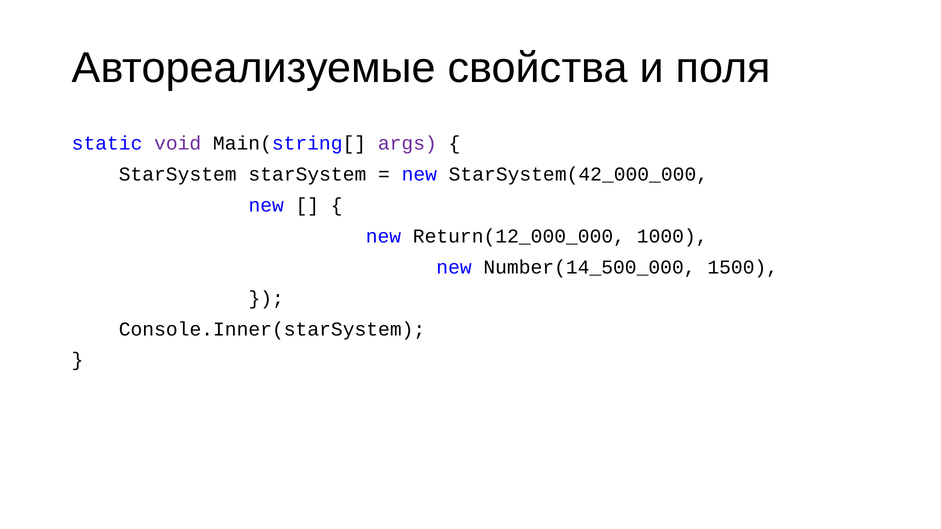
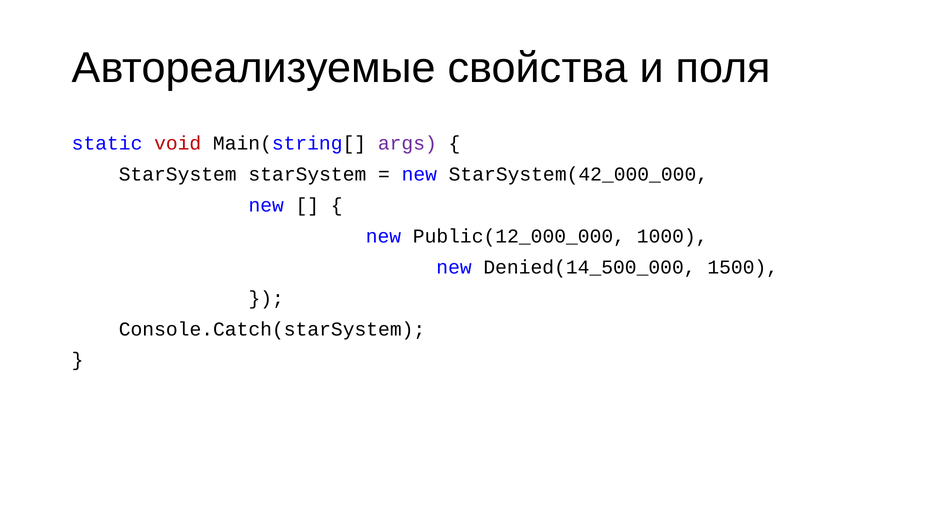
void colour: purple -> red (178, 143)
Return(12_000_000: Return(12_000_000 -> Public(12_000_000 (519, 236)
Number(14_500_000: Number(14_500_000 -> Denied(14_500_000 (590, 267)
Console.Inner(starSystem: Console.Inner(starSystem -> Console.Catch(starSystem (272, 329)
